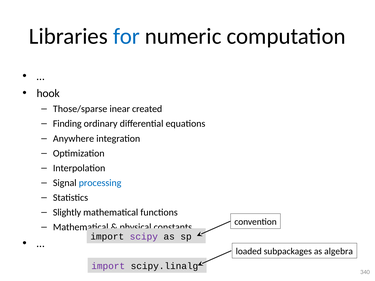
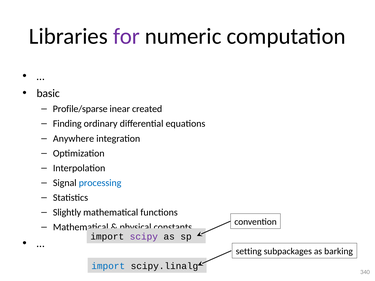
for colour: blue -> purple (126, 36)
hook: hook -> basic (48, 93)
Those/sparse: Those/sparse -> Profile/sparse (80, 109)
loaded: loaded -> setting (249, 251)
algebra: algebra -> barking (339, 251)
import colour: purple -> blue (108, 266)
